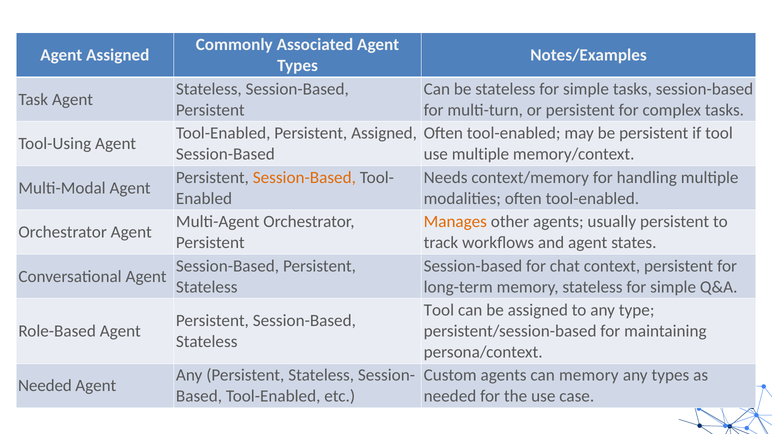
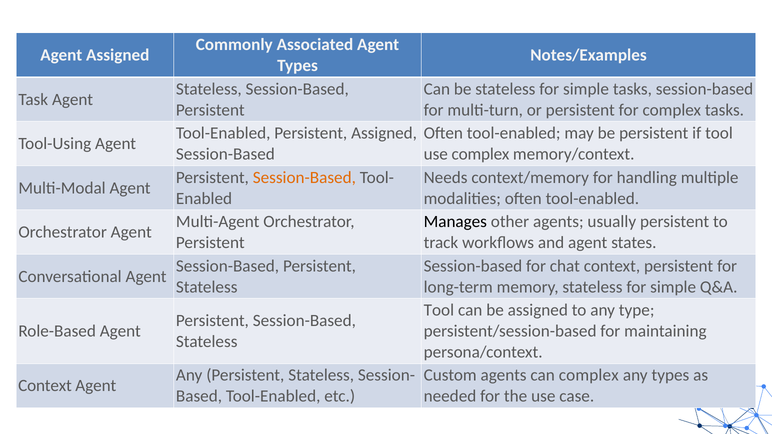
use multiple: multiple -> complex (481, 154)
Manages colour: orange -> black (455, 222)
can memory: memory -> complex (589, 376)
Needed: Needed -> Context (45, 386)
